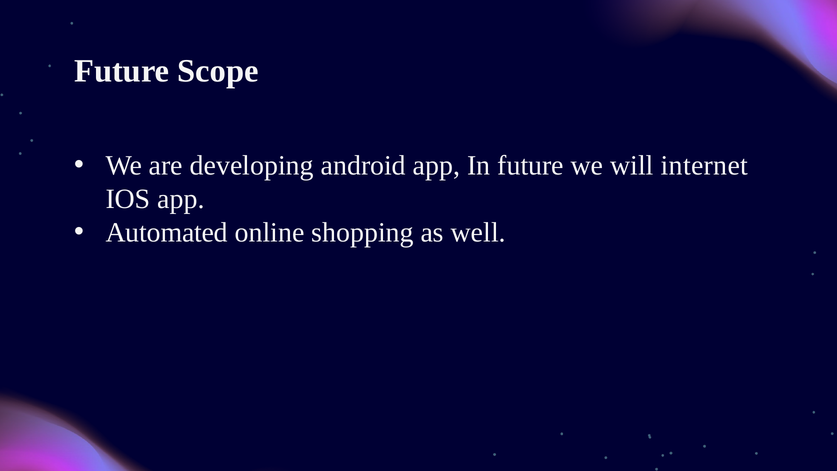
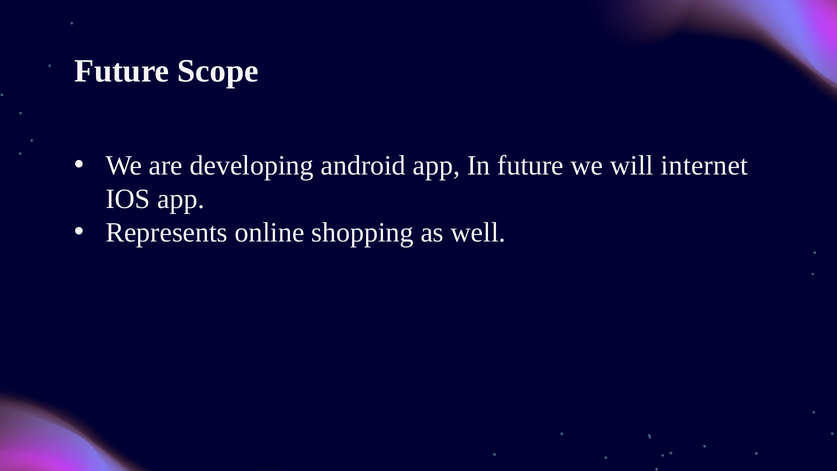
Automated: Automated -> Represents (167, 232)
